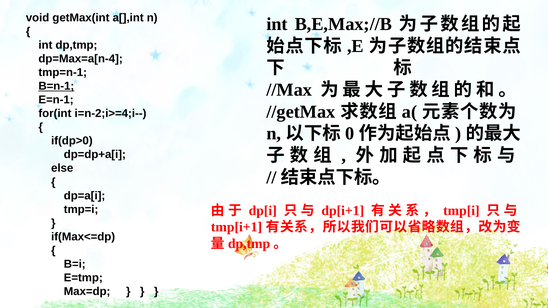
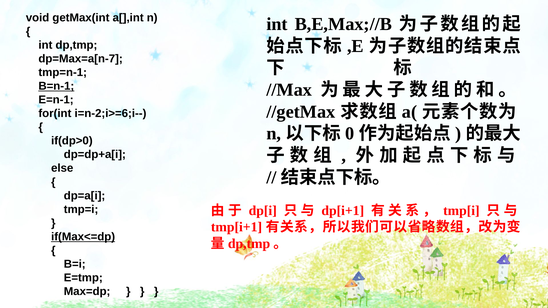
dp=Max=a[n-4: dp=Max=a[n-4 -> dp=Max=a[n-7 (81, 59)
i=n-2;i>=4;i--: i=n-2;i>=4;i-- -> i=n-2;i>=6;i-- (110, 114)
if(Max<=dp underline: none -> present (83, 237)
